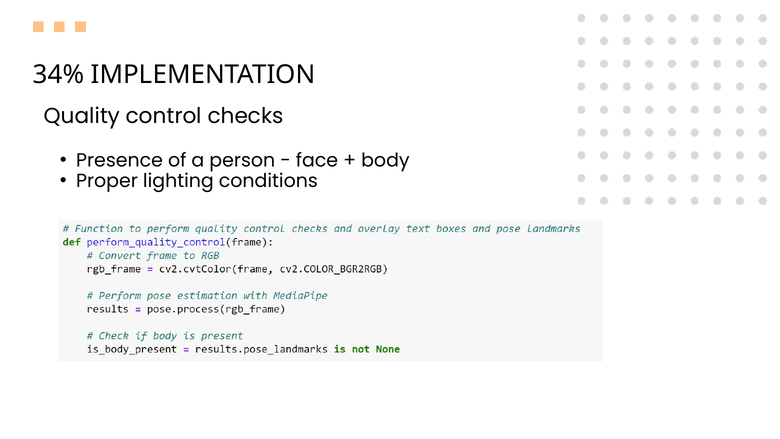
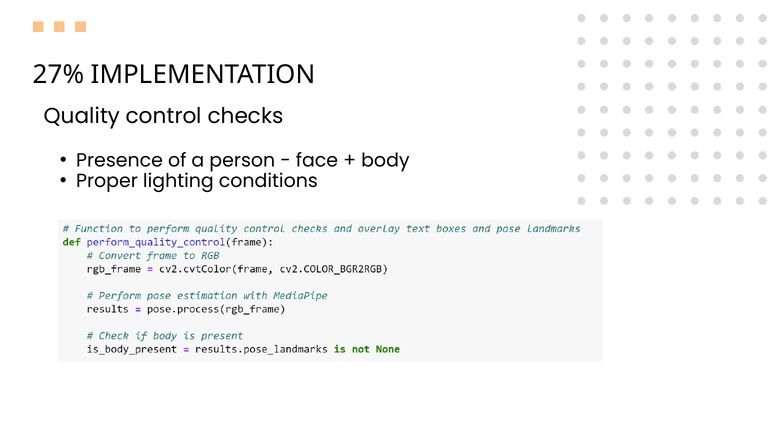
34%: 34% -> 27% (59, 75)
